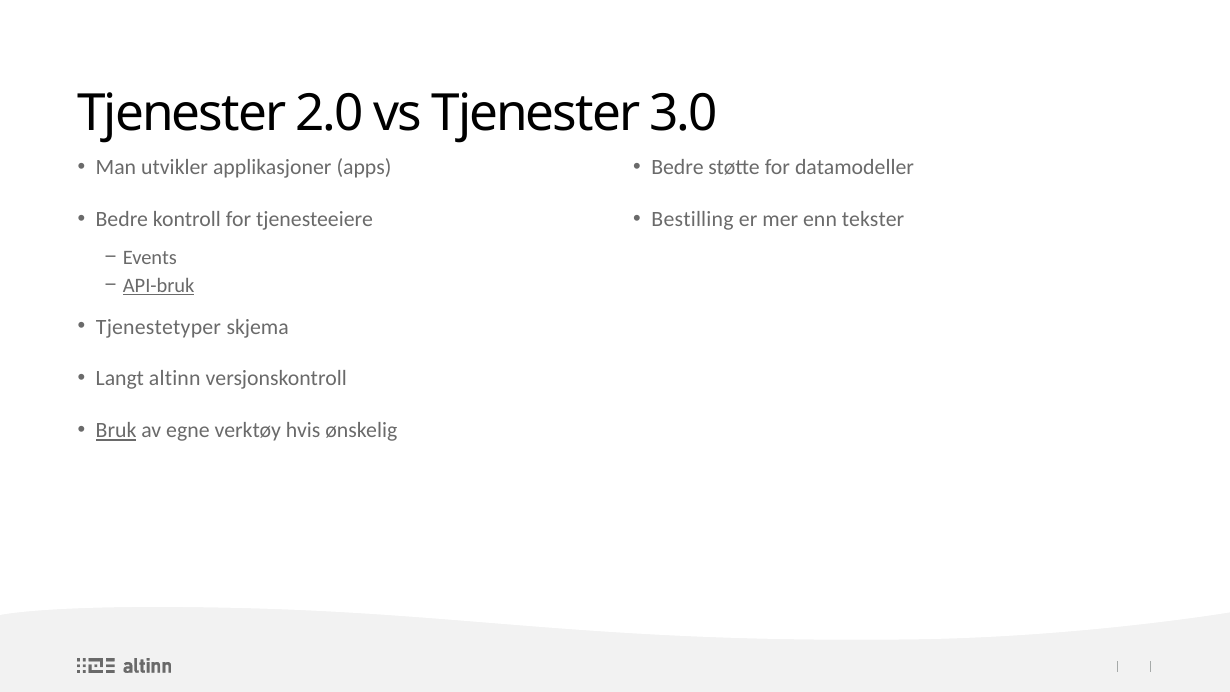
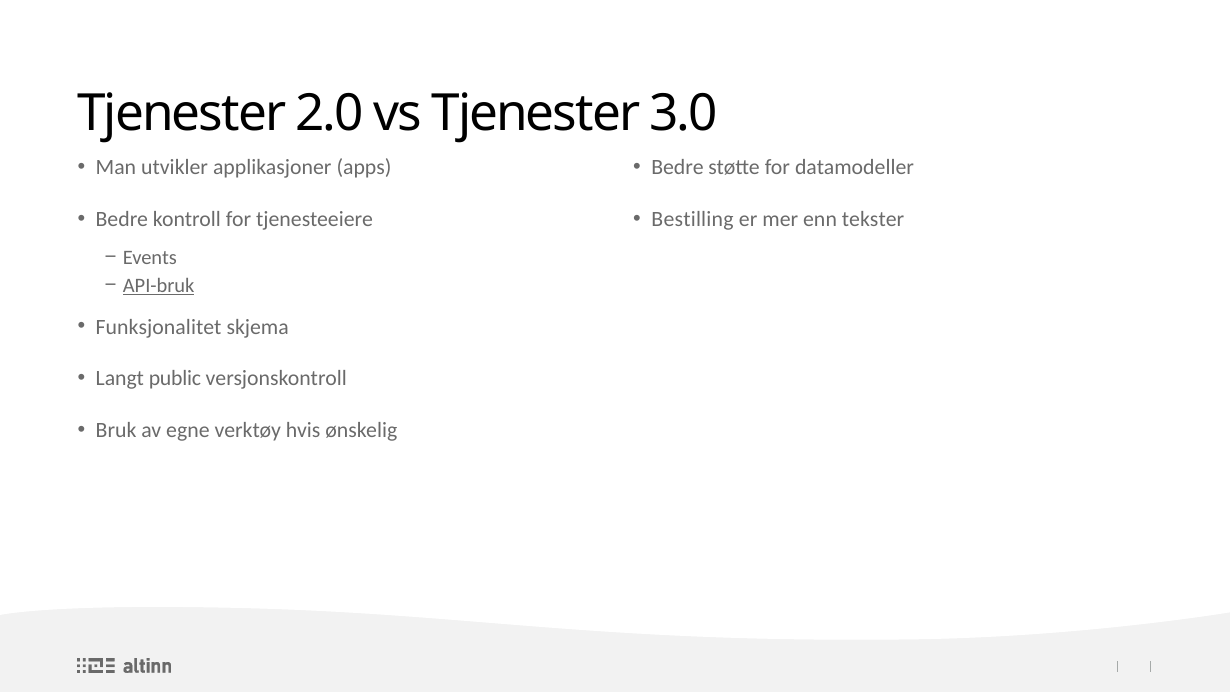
Tjenestetyper: Tjenestetyper -> Funksjonalitet (159, 327)
altinn: altinn -> public (175, 379)
Bruk underline: present -> none (116, 430)
